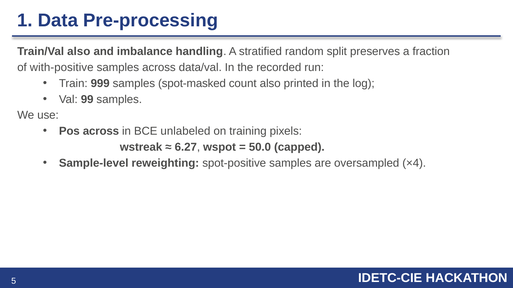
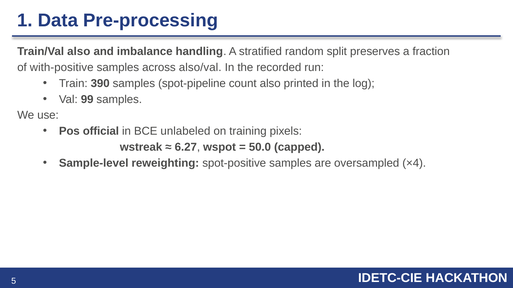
data/val: data/val -> also/val (200, 68)
999: 999 -> 390 (100, 83)
spot-masked: spot-masked -> spot-pipeline (192, 83)
Pos across: across -> official (101, 131)
